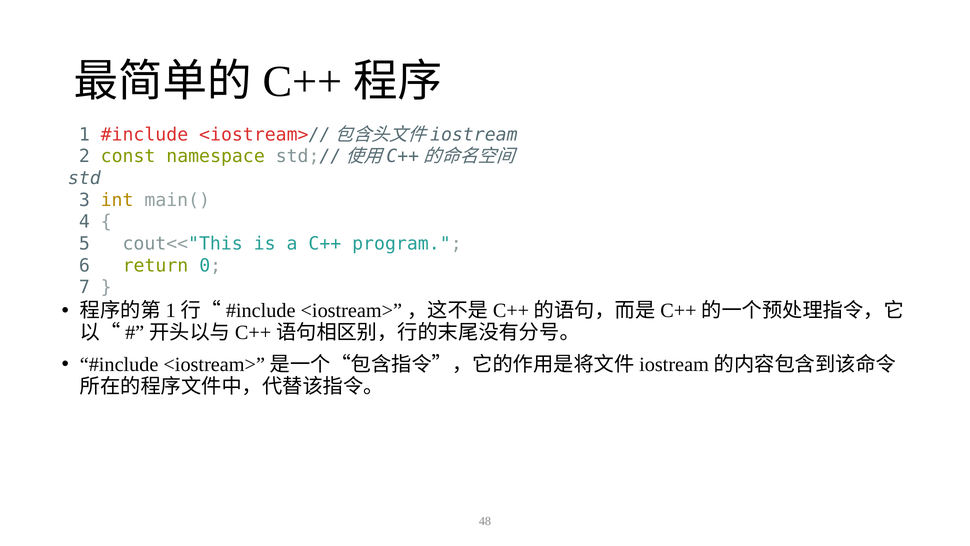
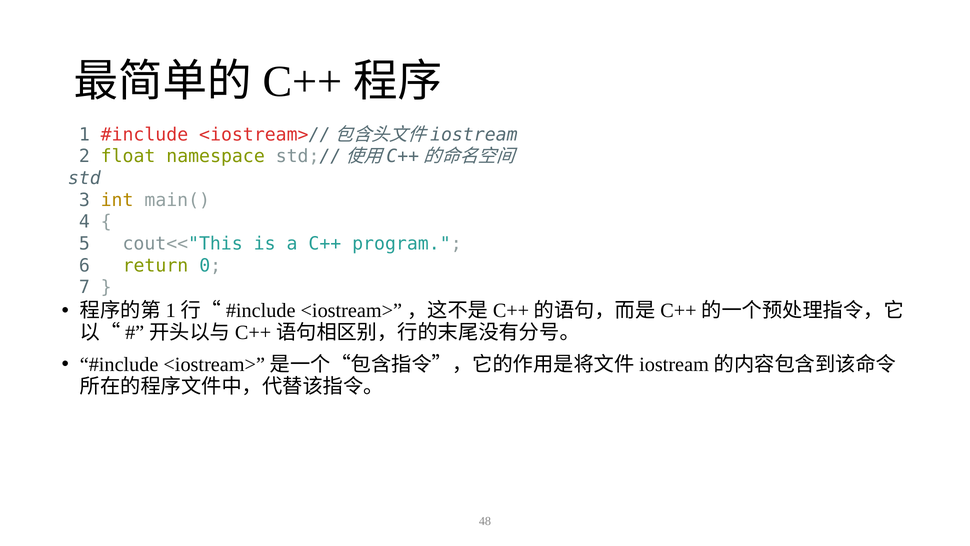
const: const -> float (128, 156)
